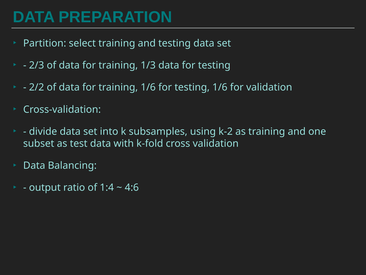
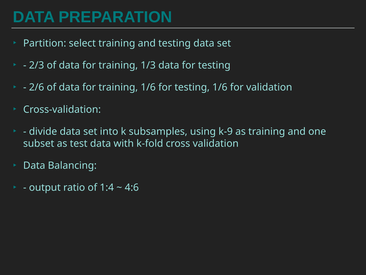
2/2: 2/2 -> 2/6 (37, 87)
k-2: k-2 -> k-9 (226, 131)
